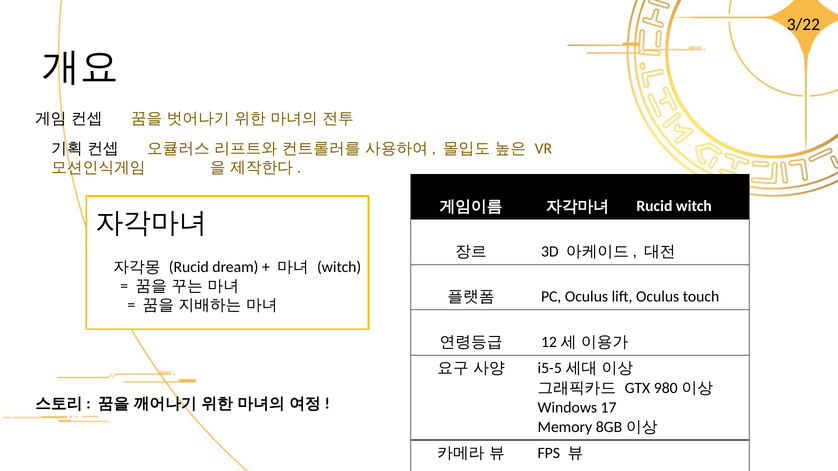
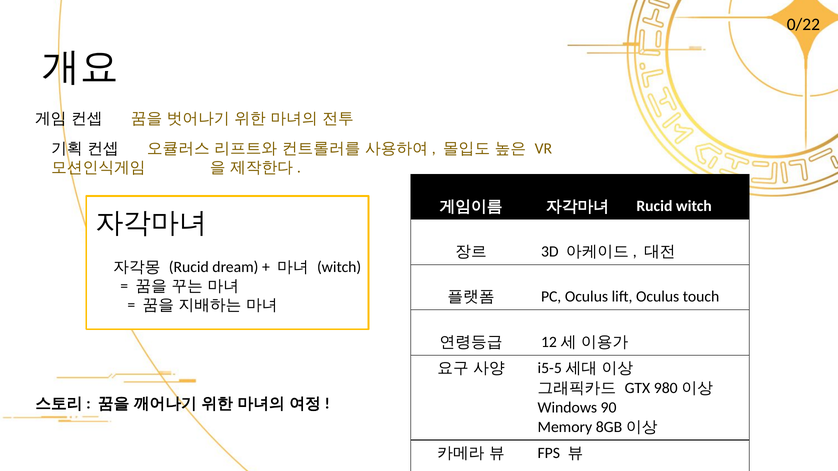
3/22: 3/22 -> 0/22 (803, 24)
17: 17 -> 90 (609, 408)
